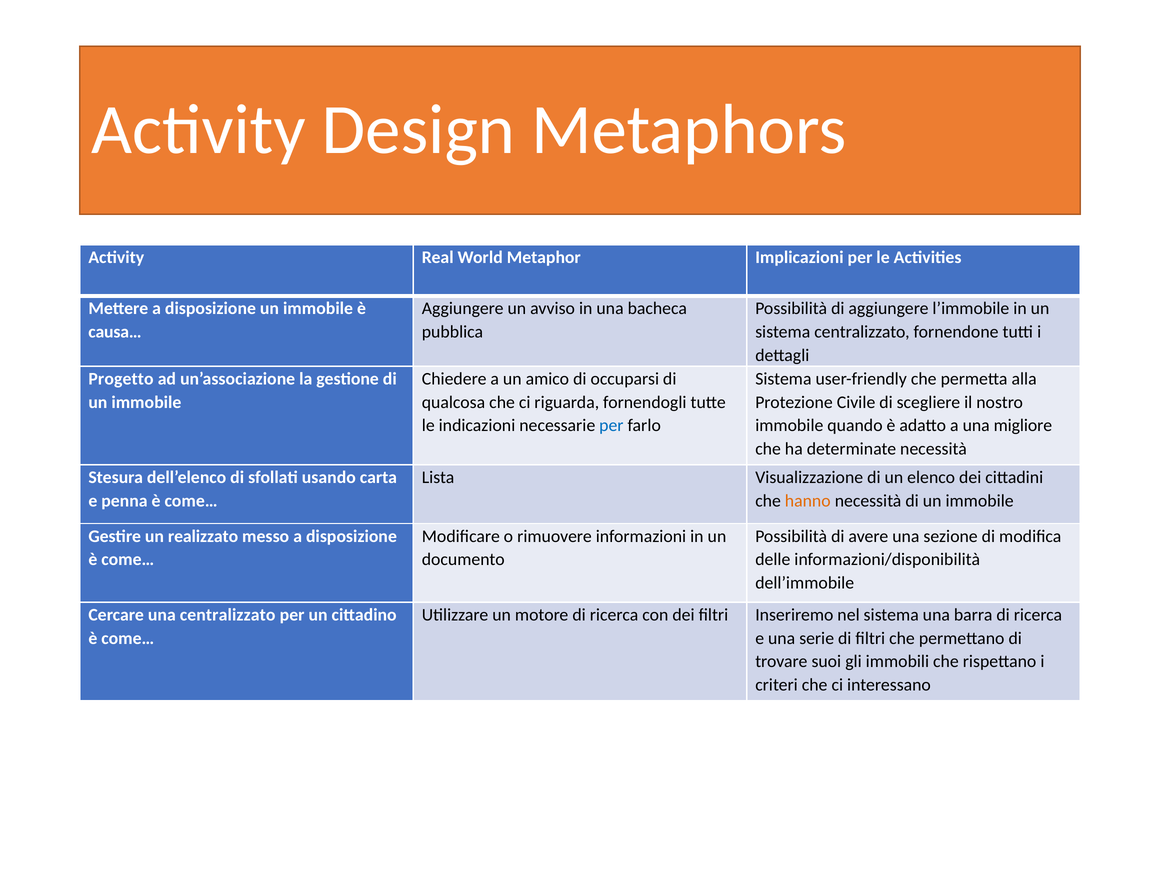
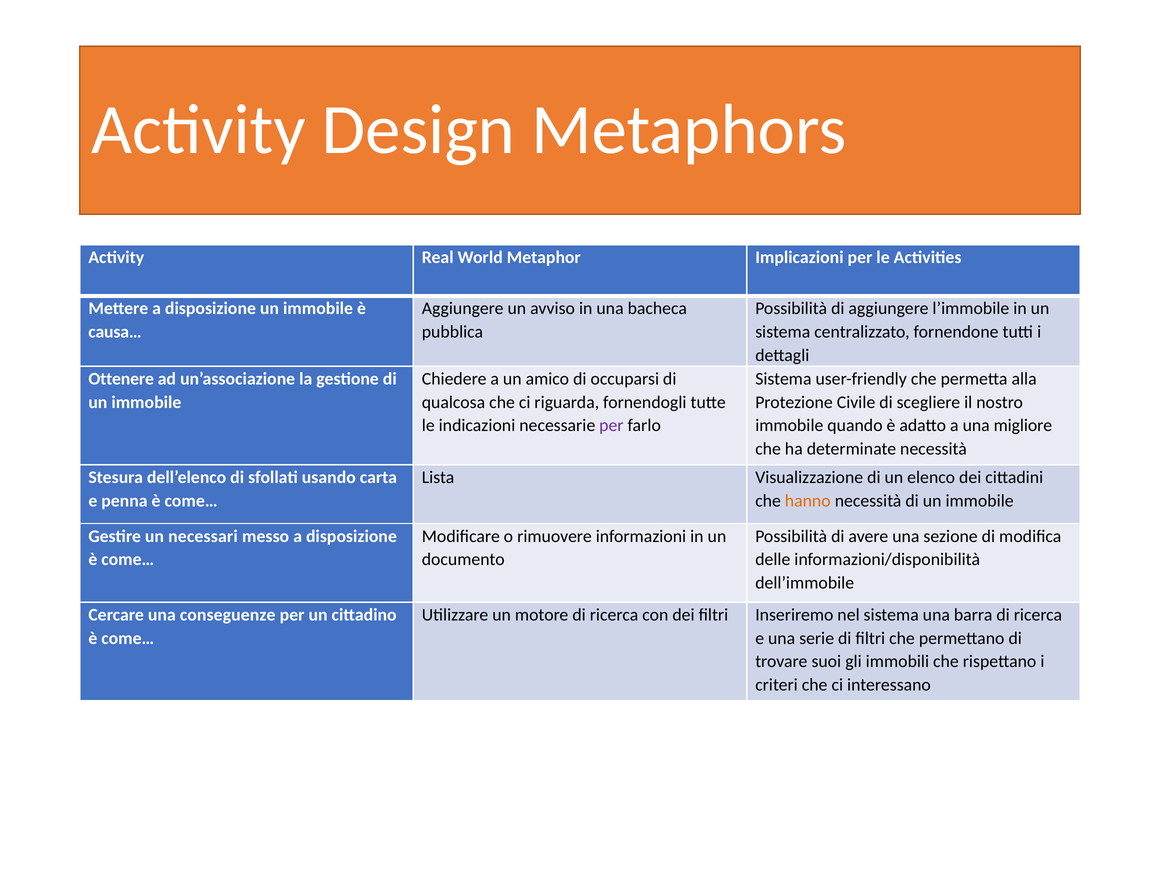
Progetto: Progetto -> Ottenere (121, 379)
per colour: blue -> purple (611, 426)
realizzato: realizzato -> necessari (203, 536)
una centralizzato: centralizzato -> conseguenze (228, 615)
